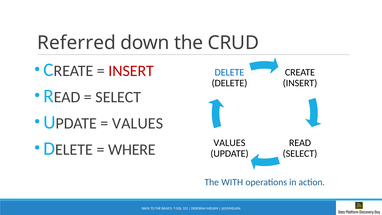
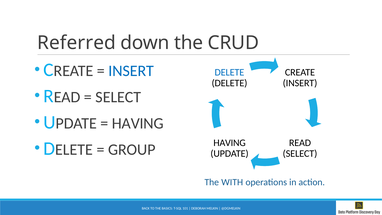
INSERT colour: red -> blue (131, 71)
VALUES: VALUES -> HAVING (138, 123)
VALUES: VALUES -> HAVING (230, 143)
WHERE: WHERE -> GROUP (132, 149)
